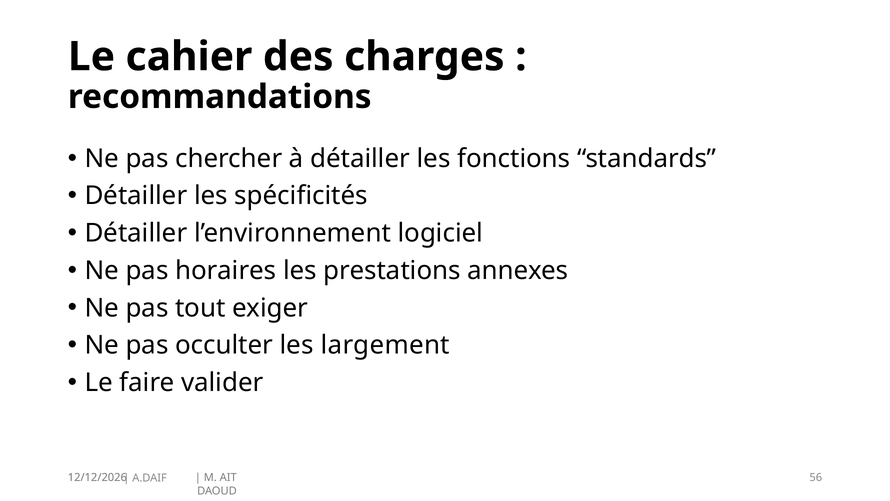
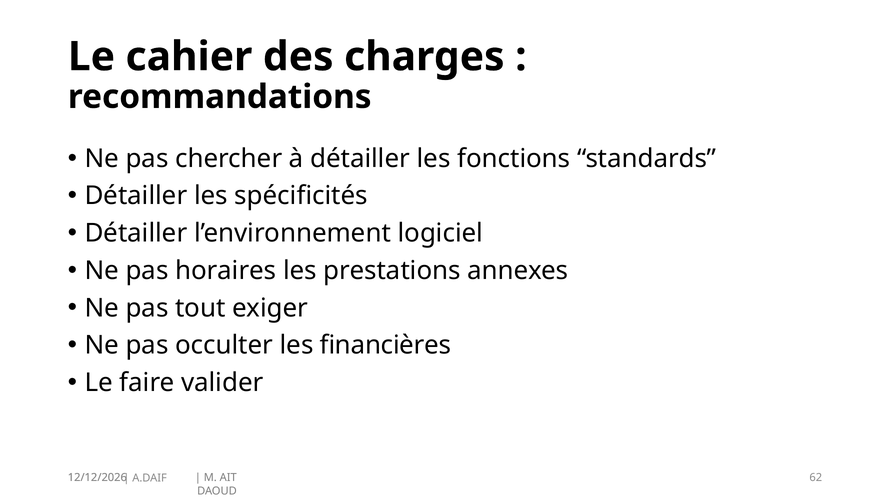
largement: largement -> financières (385, 345)
56: 56 -> 62 (816, 477)
